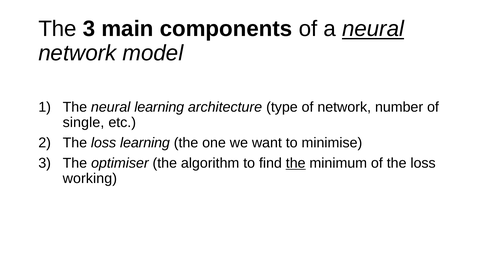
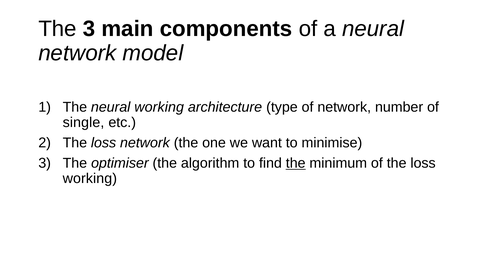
neural underline: present -> none (373, 29)
neural learning: learning -> working (159, 107)
loss learning: learning -> network (145, 143)
